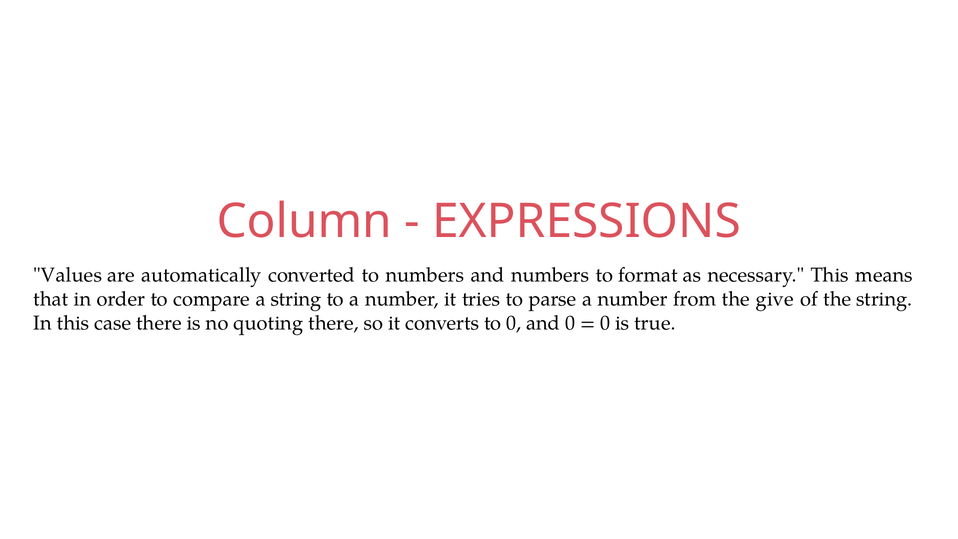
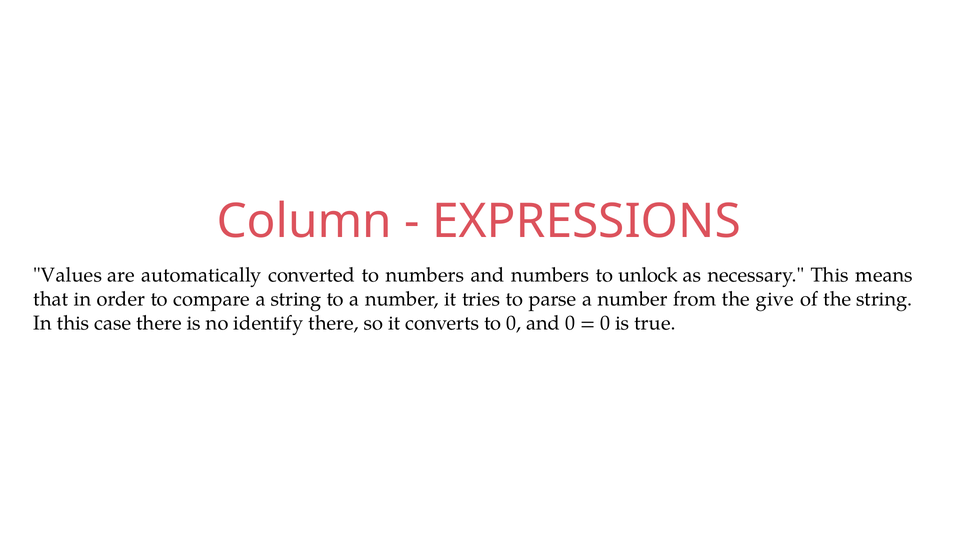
format: format -> unlock (648, 275)
quoting: quoting -> identify (268, 323)
